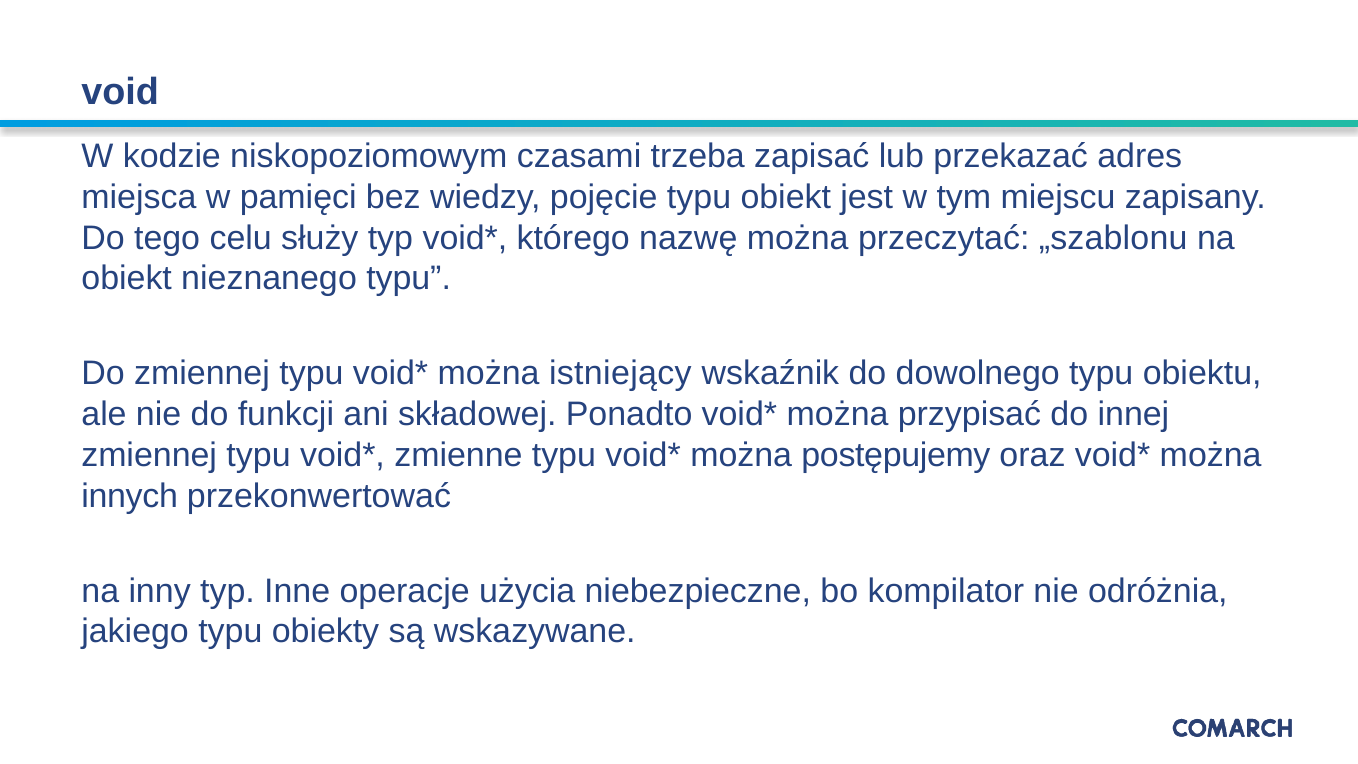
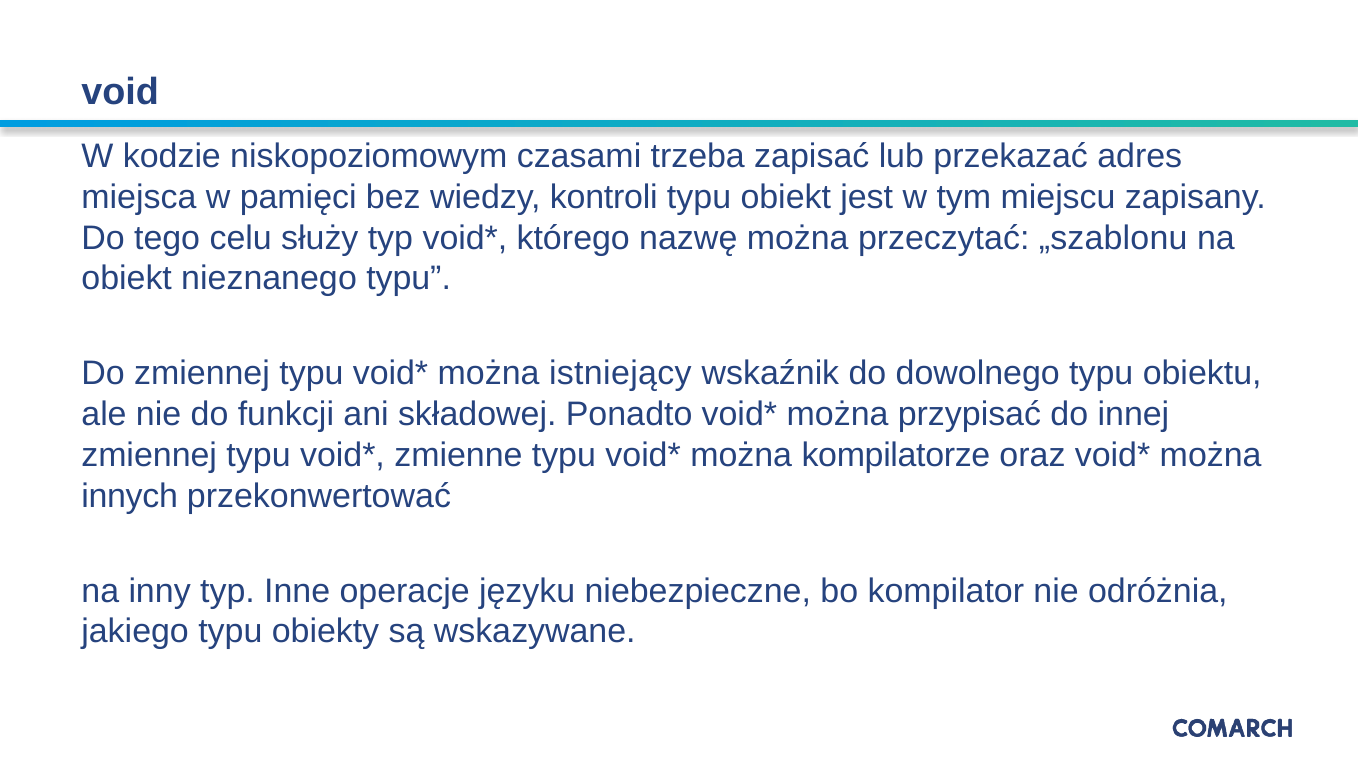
pojęcie: pojęcie -> kontroli (604, 197)
postępujemy: postępujemy -> kompilatorze (896, 455)
użycia: użycia -> języku (527, 591)
